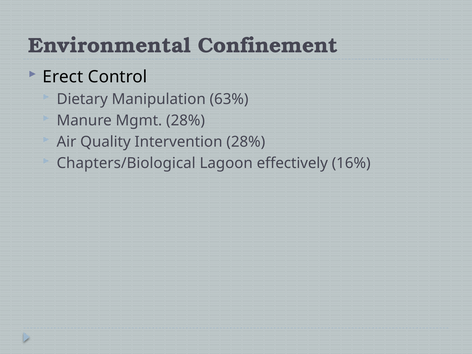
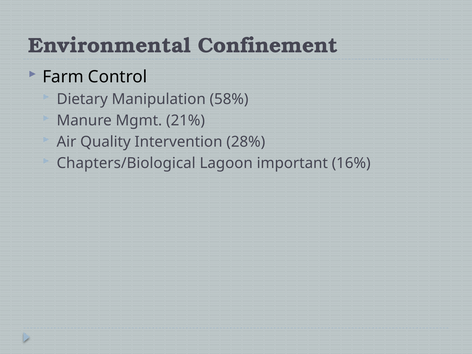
Erect: Erect -> Farm (63, 77)
63%: 63% -> 58% (229, 99)
Mgmt 28%: 28% -> 21% (186, 120)
effectively: effectively -> important (292, 163)
